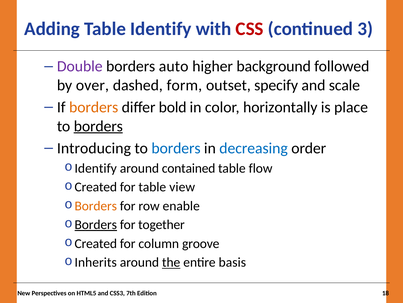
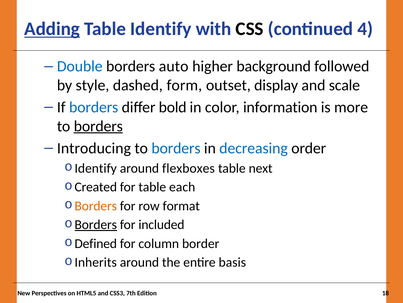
Adding underline: none -> present (52, 29)
CSS colour: red -> black (250, 29)
3: 3 -> 4 (365, 29)
Double colour: purple -> blue (80, 66)
over: over -> style (92, 85)
specify: specify -> display (276, 85)
borders colour: orange -> blue (94, 107)
horizontally: horizontally -> information (280, 107)
place: place -> more (351, 107)
contained: contained -> flexboxes (188, 168)
flow: flow -> next (261, 168)
view: view -> each (182, 187)
enable: enable -> format (181, 205)
together: together -> included (161, 224)
Created: Created -> Defined (96, 243)
groove: groove -> border (201, 243)
the underline: present -> none (171, 262)
